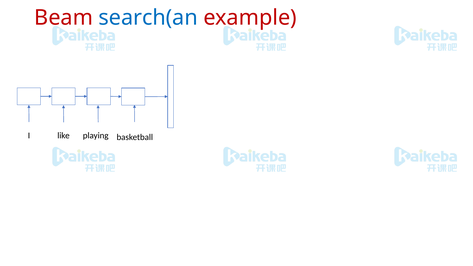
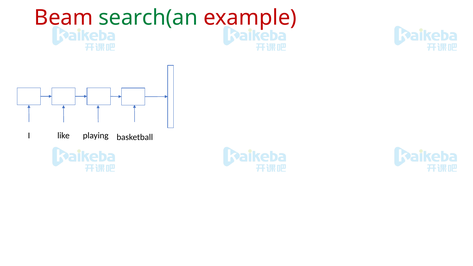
search(an colour: blue -> green (148, 18)
